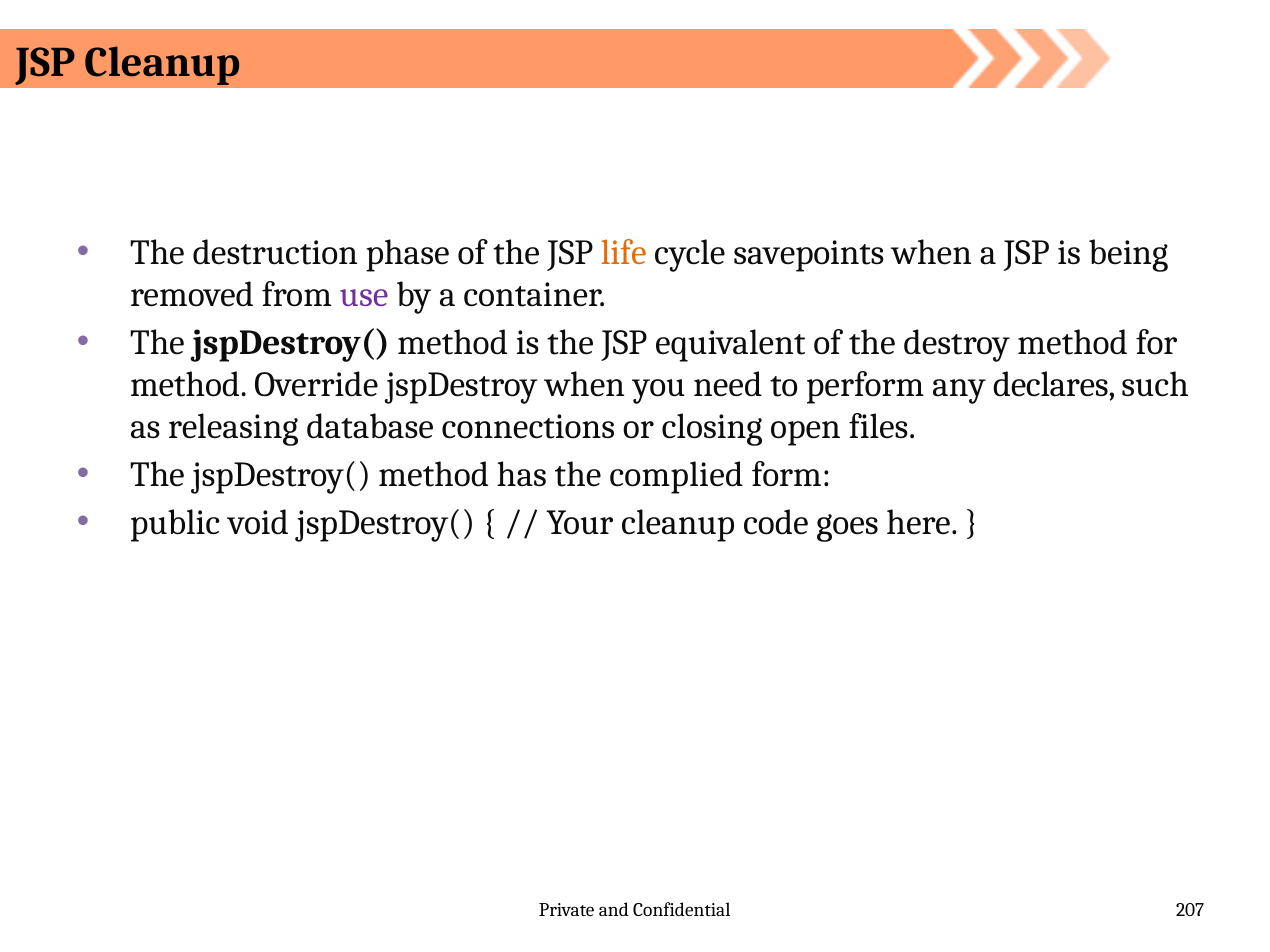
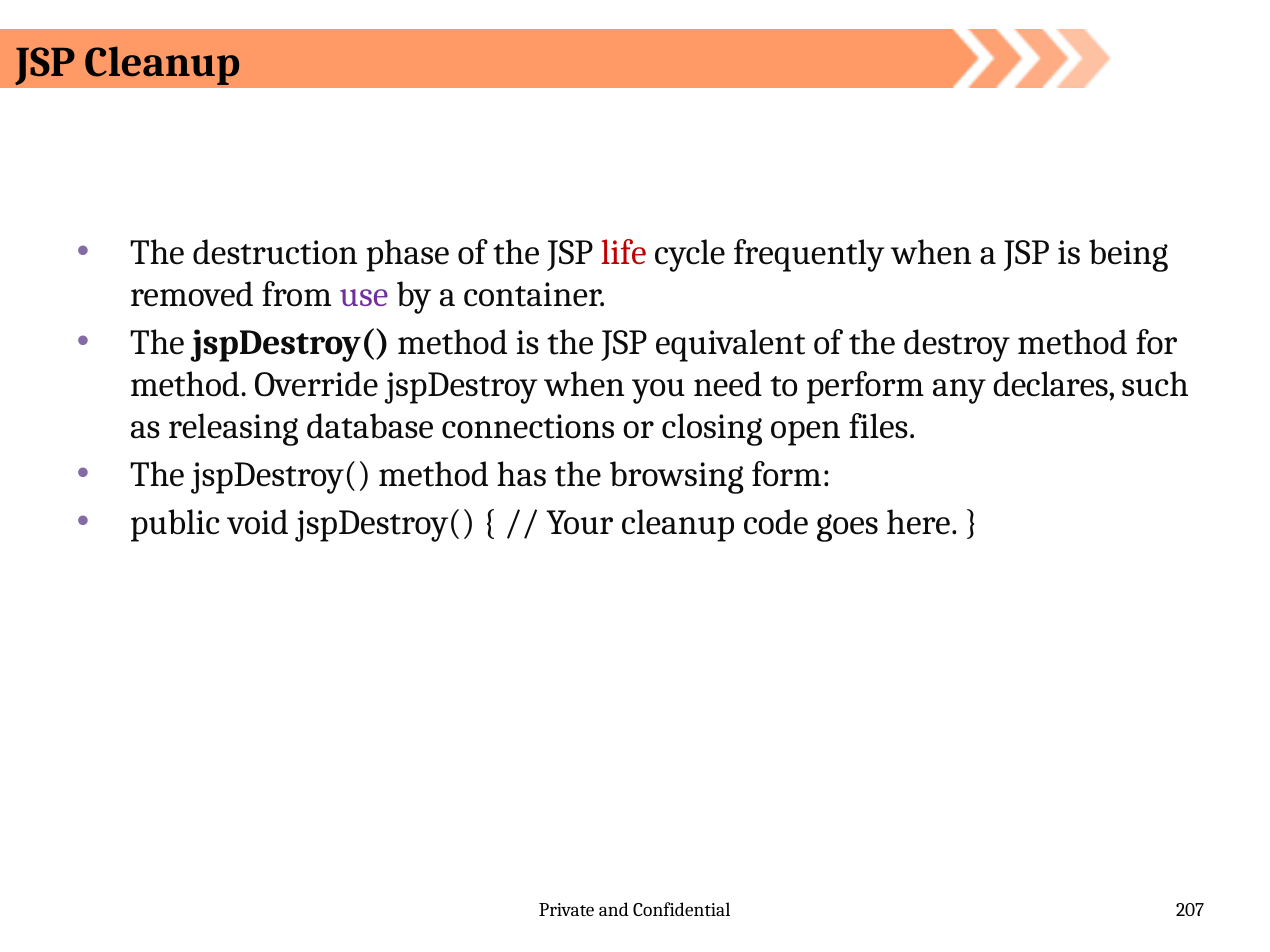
life colour: orange -> red (624, 253)
savepoints: savepoints -> frequently (809, 253)
complied: complied -> browsing (677, 475)
